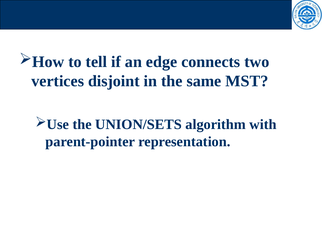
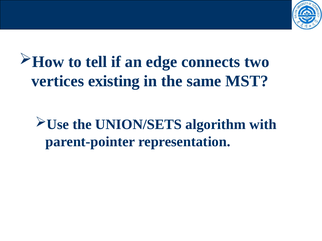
disjoint: disjoint -> existing (114, 81)
